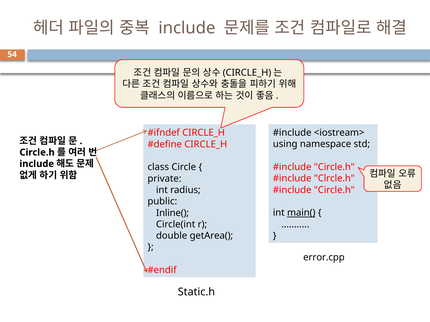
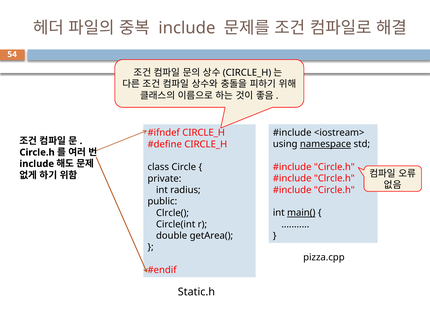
namespace underline: none -> present (326, 144)
Inline(: Inline( -> Clrcle( (172, 213)
error.cpp: error.cpp -> pizza.cpp (324, 258)
